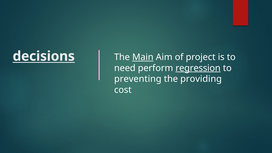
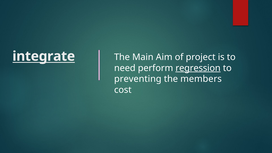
decisions: decisions -> integrate (44, 56)
Main underline: present -> none (143, 57)
providing: providing -> members (201, 79)
